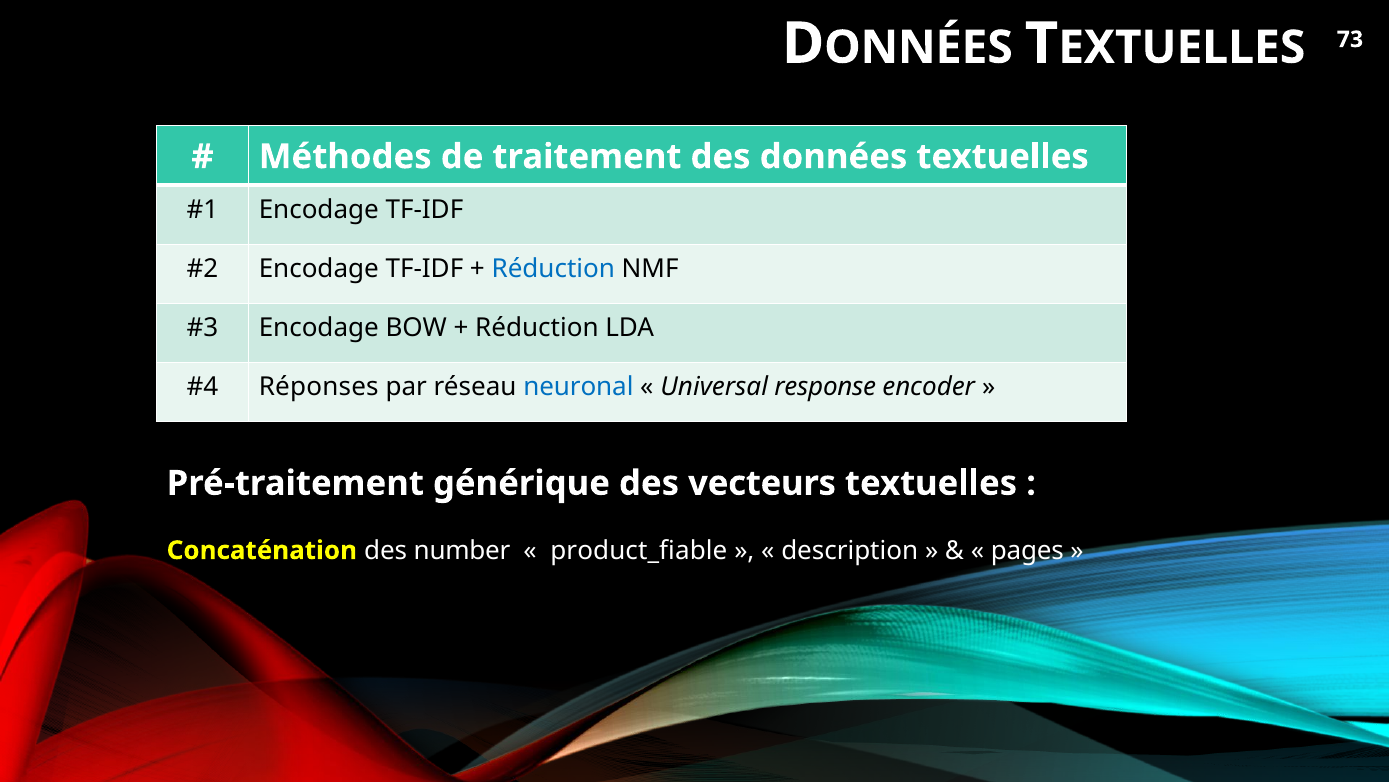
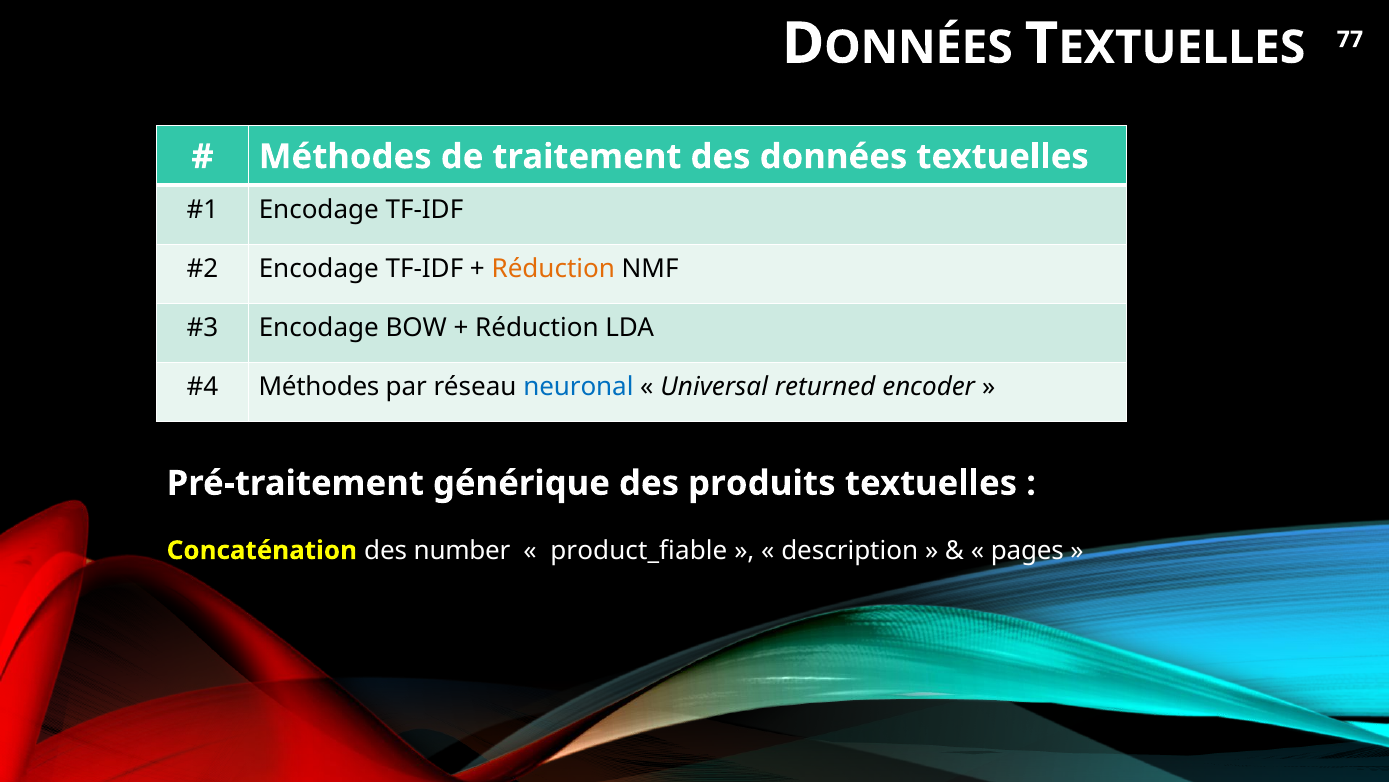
73: 73 -> 77 (1350, 39)
Réduction colour: blue -> orange (553, 268)
Réponses: Réponses -> Méthodes (319, 387)
response: response -> returned (825, 387)
vecteurs: vecteurs -> produits (762, 483)
